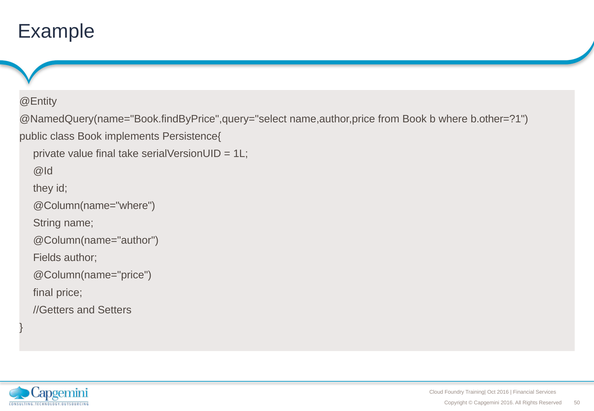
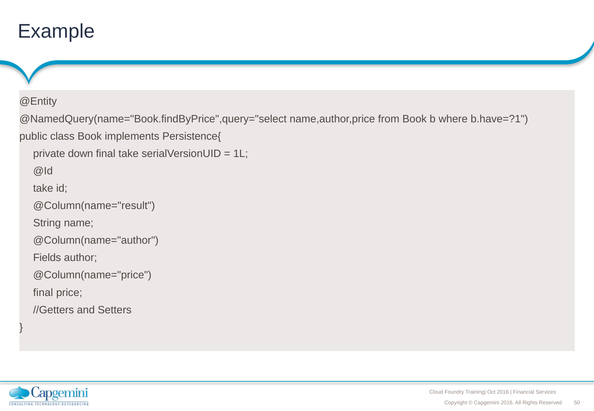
b.other=?1: b.other=?1 -> b.have=?1 (499, 119)
value: value -> down (81, 154)
they: they -> take (43, 188)
@Column(name="where: @Column(name="where -> @Column(name="result (94, 206)
